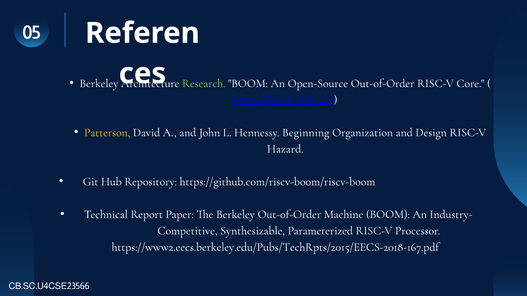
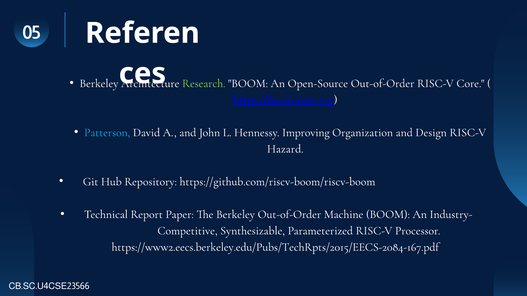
Patterson colour: yellow -> light blue (107, 133)
Beginning: Beginning -> Improving (306, 133)
https://www2.eecs.berkeley.edu/Pubs/TechRpts/2015/EECS-2018-167.pdf: https://www2.eecs.berkeley.edu/Pubs/TechRpts/2015/EECS-2018-167.pdf -> https://www2.eecs.berkeley.edu/Pubs/TechRpts/2015/EECS-2084-167.pdf (275, 247)
